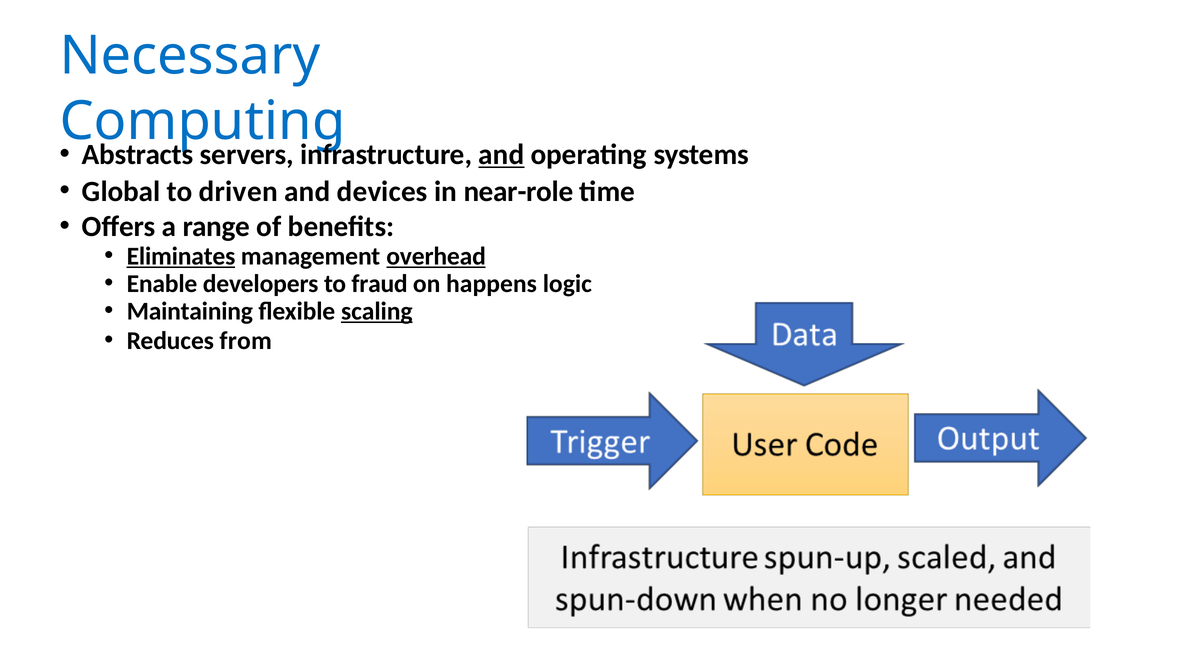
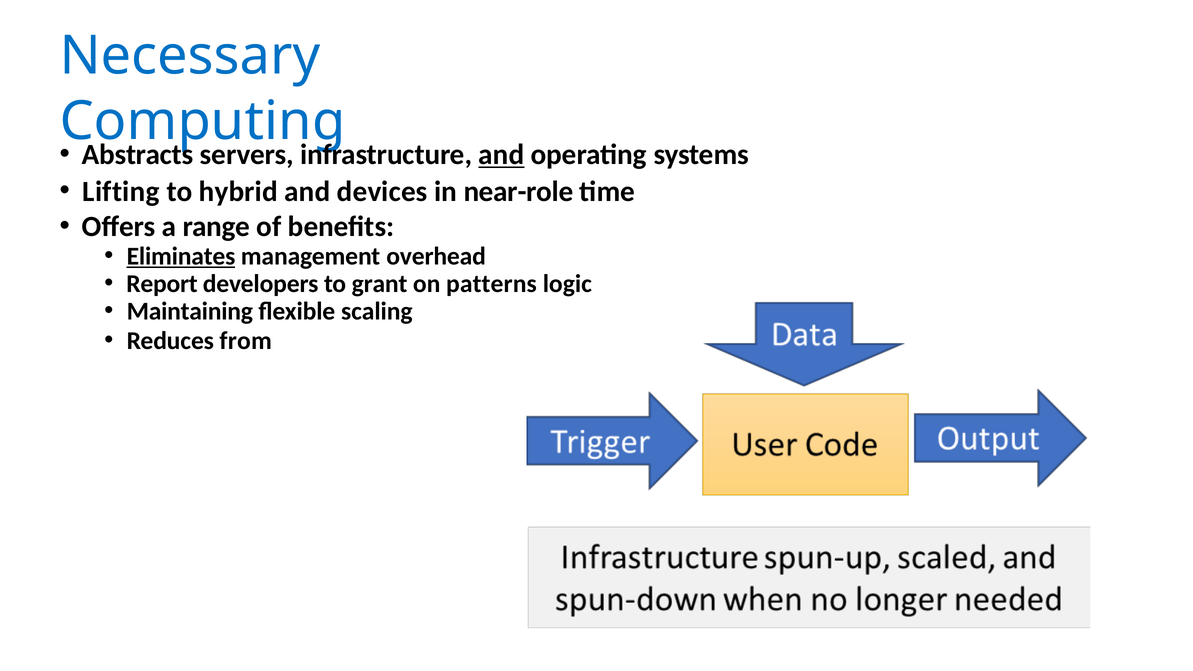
Global: Global -> Lifting (121, 192)
driven: driven -> hybrid (238, 192)
overhead underline: present -> none (436, 256)
Enable: Enable -> Report (162, 284)
fraud: fraud -> grant (380, 284)
happens: happens -> patterns (491, 284)
scaling underline: present -> none (377, 312)
